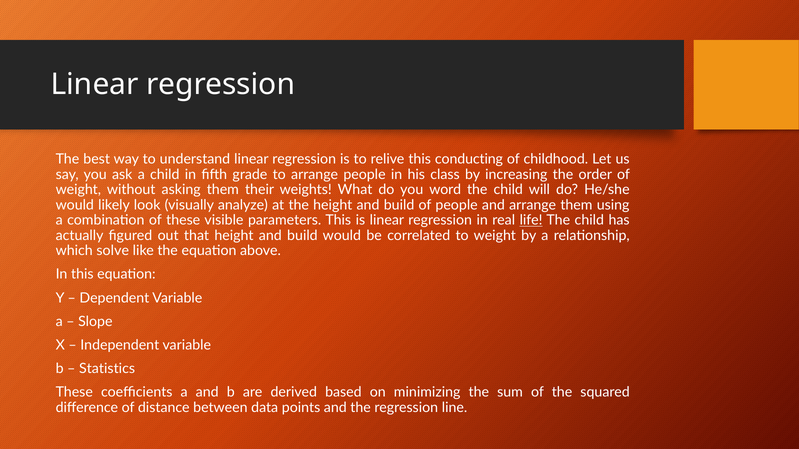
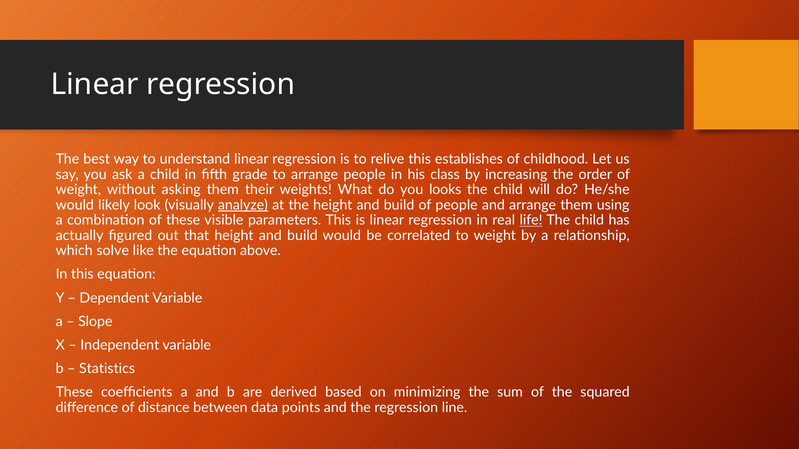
conducting: conducting -> establishes (469, 159)
word: word -> looks (445, 190)
analyze underline: none -> present (243, 205)
